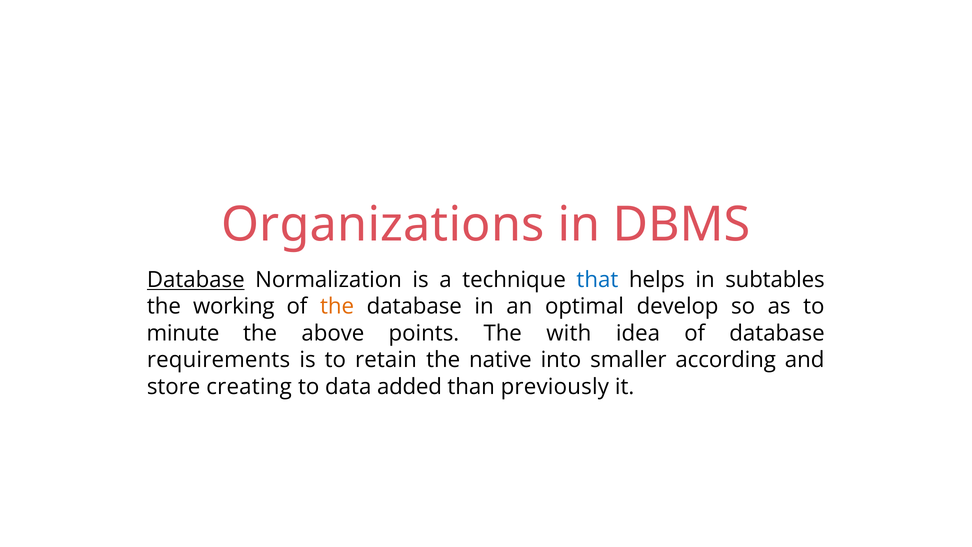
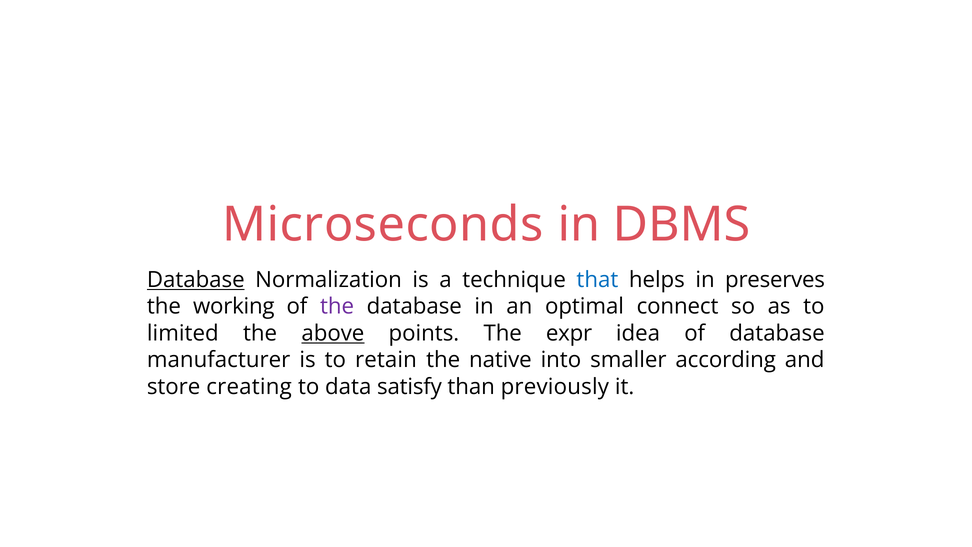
Organizations: Organizations -> Microseconds (383, 224)
subtables: subtables -> preserves (775, 280)
the colour: orange -> purple (337, 307)
develop: develop -> connect (678, 307)
minute: minute -> limited (183, 333)
above underline: none -> present (333, 333)
with: with -> expr (569, 333)
requirements: requirements -> manufacturer (219, 360)
added: added -> satisfy (409, 387)
